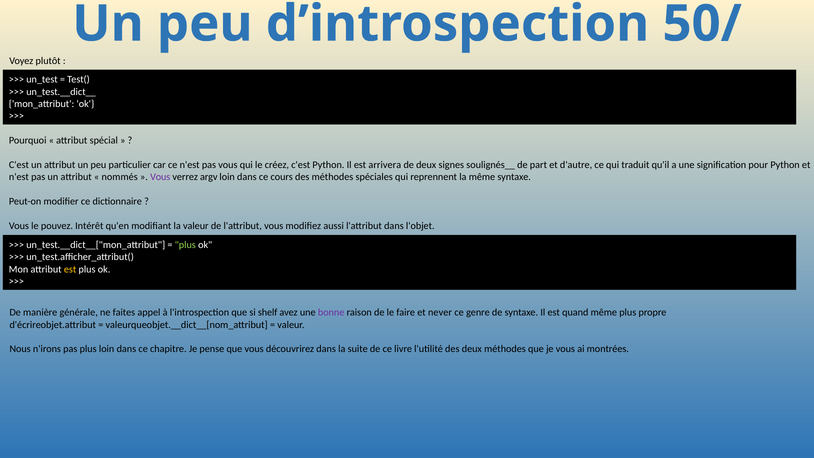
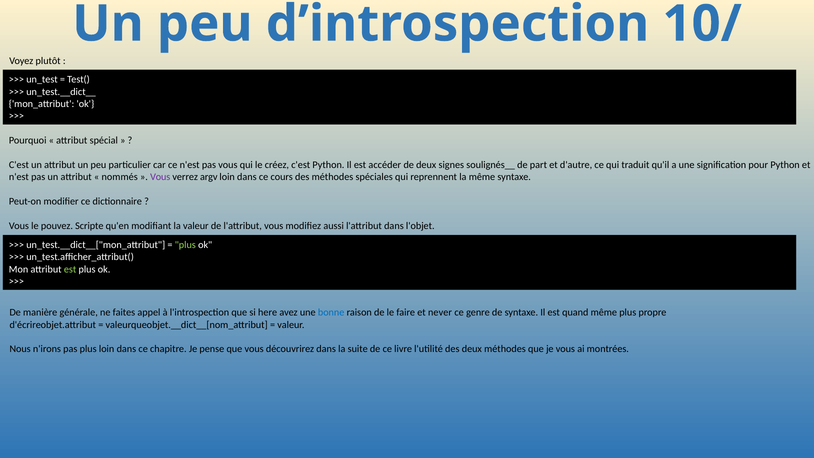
50/: 50/ -> 10/ (702, 24)
arrivera: arrivera -> accéder (385, 165)
Intérêt: Intérêt -> Scripte (89, 226)
est colour: yellow -> light green (70, 269)
shelf: shelf -> here (268, 312)
bonne colour: purple -> blue (331, 312)
